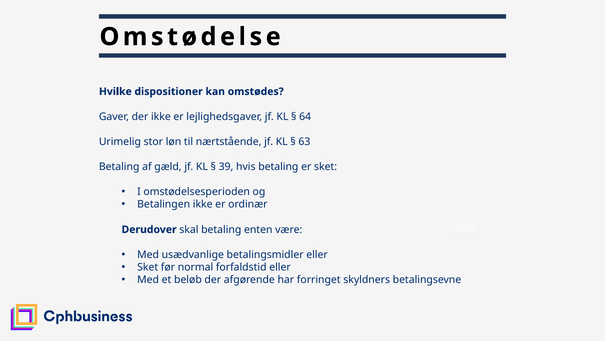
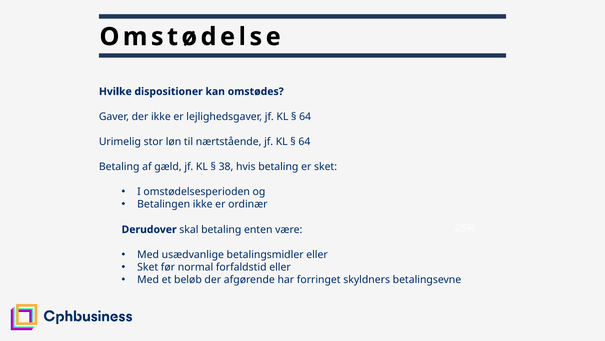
63: 63 -> 64 (304, 141)
39: 39 -> 38 (226, 166)
